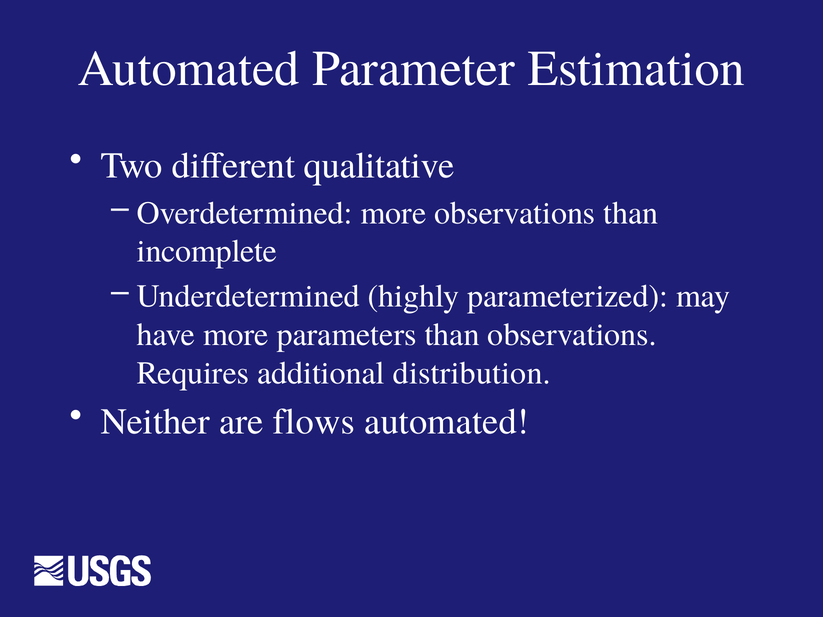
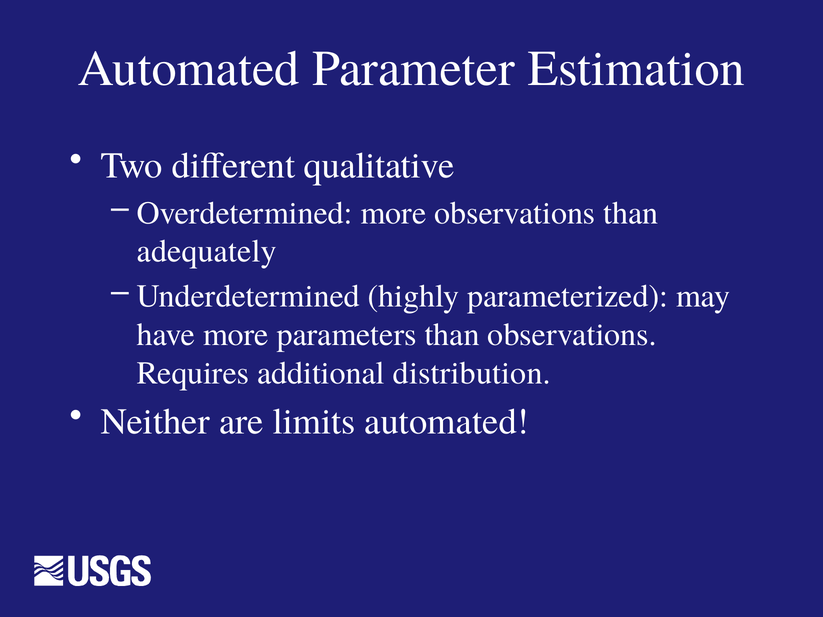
incomplete: incomplete -> adequately (207, 251)
flows: flows -> limits (314, 422)
